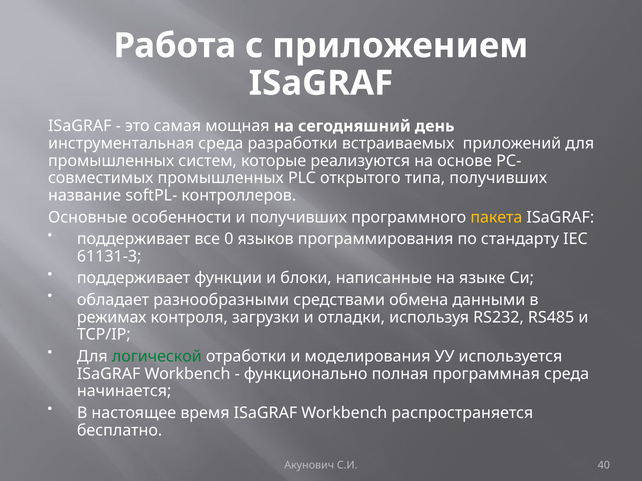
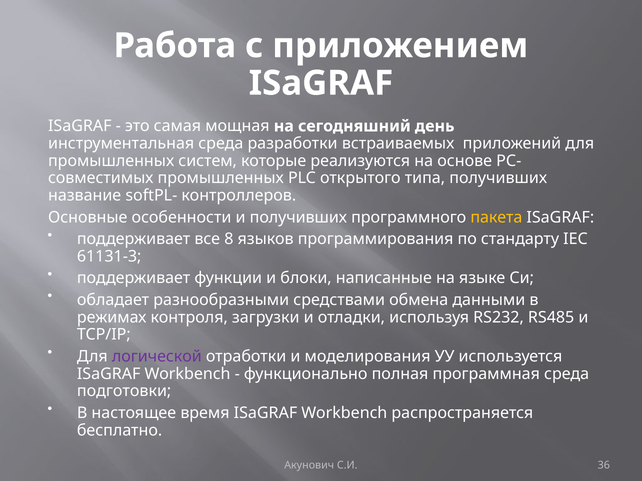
0: 0 -> 8 (229, 239)
логической colour: green -> purple (157, 357)
начинается: начинается -> подготовки (124, 392)
40: 40 -> 36 (604, 466)
